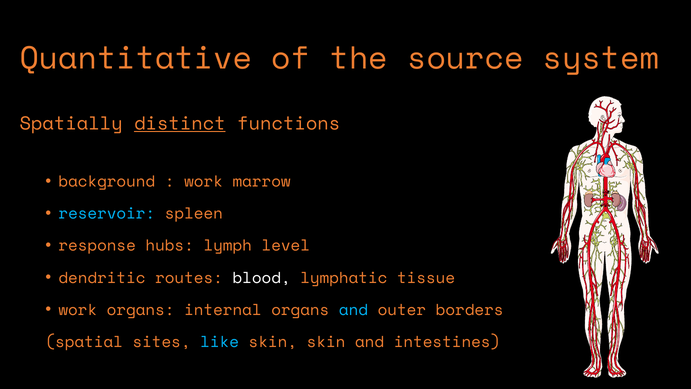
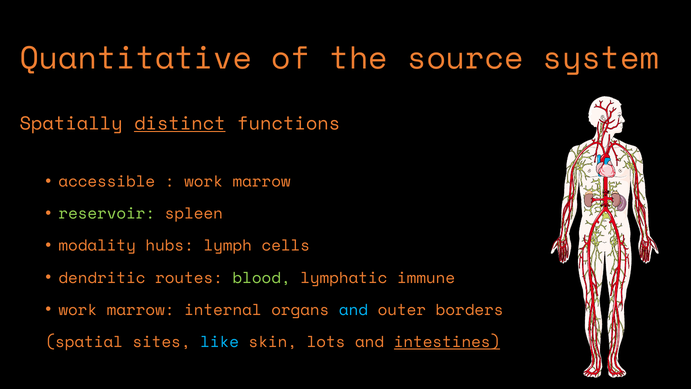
background: background -> accessible (107, 181)
reservoir colour: light blue -> light green (107, 213)
response: response -> modality (97, 246)
level: level -> cells (286, 246)
blood colour: white -> light green (262, 278)
tissue: tissue -> immune (426, 278)
organs: organs -> marrow (141, 310)
skin skin: skin -> lots (326, 342)
intestines underline: none -> present (447, 342)
